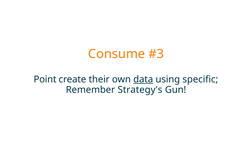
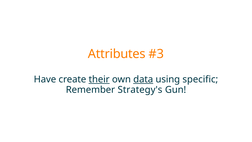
Consume: Consume -> Attributes (117, 54)
Point: Point -> Have (45, 79)
their underline: none -> present (99, 79)
